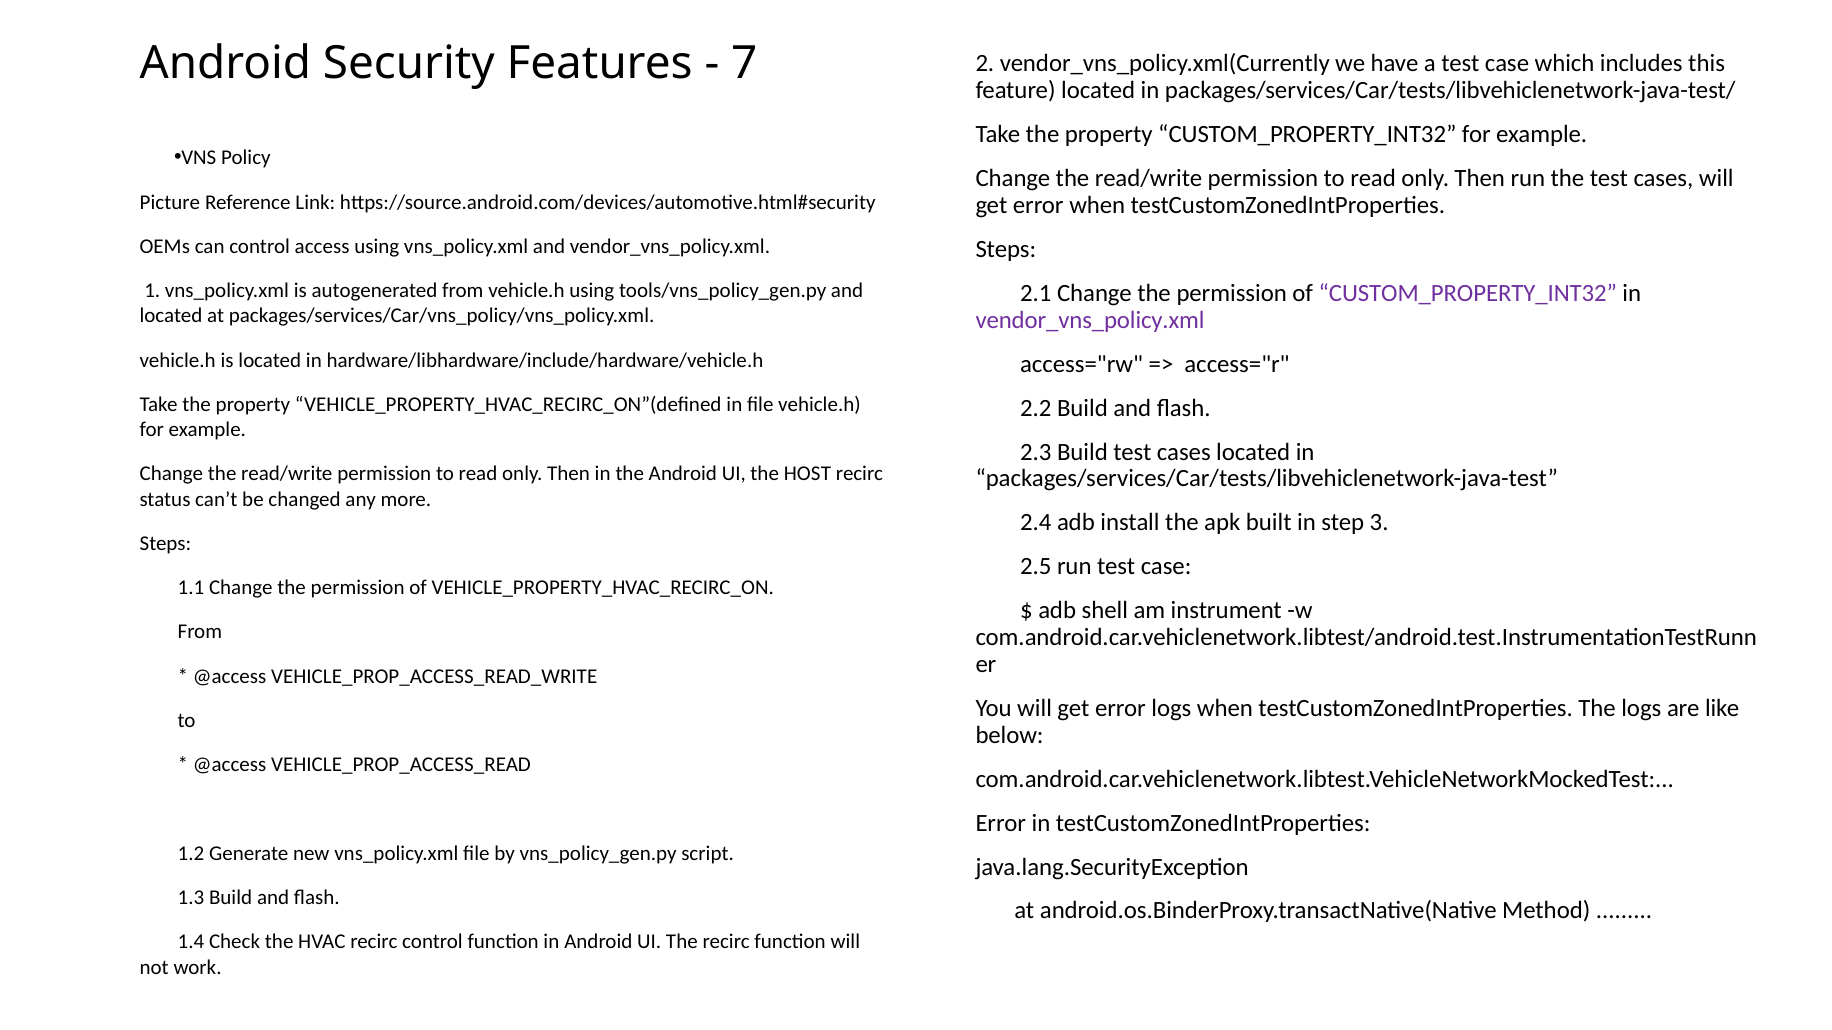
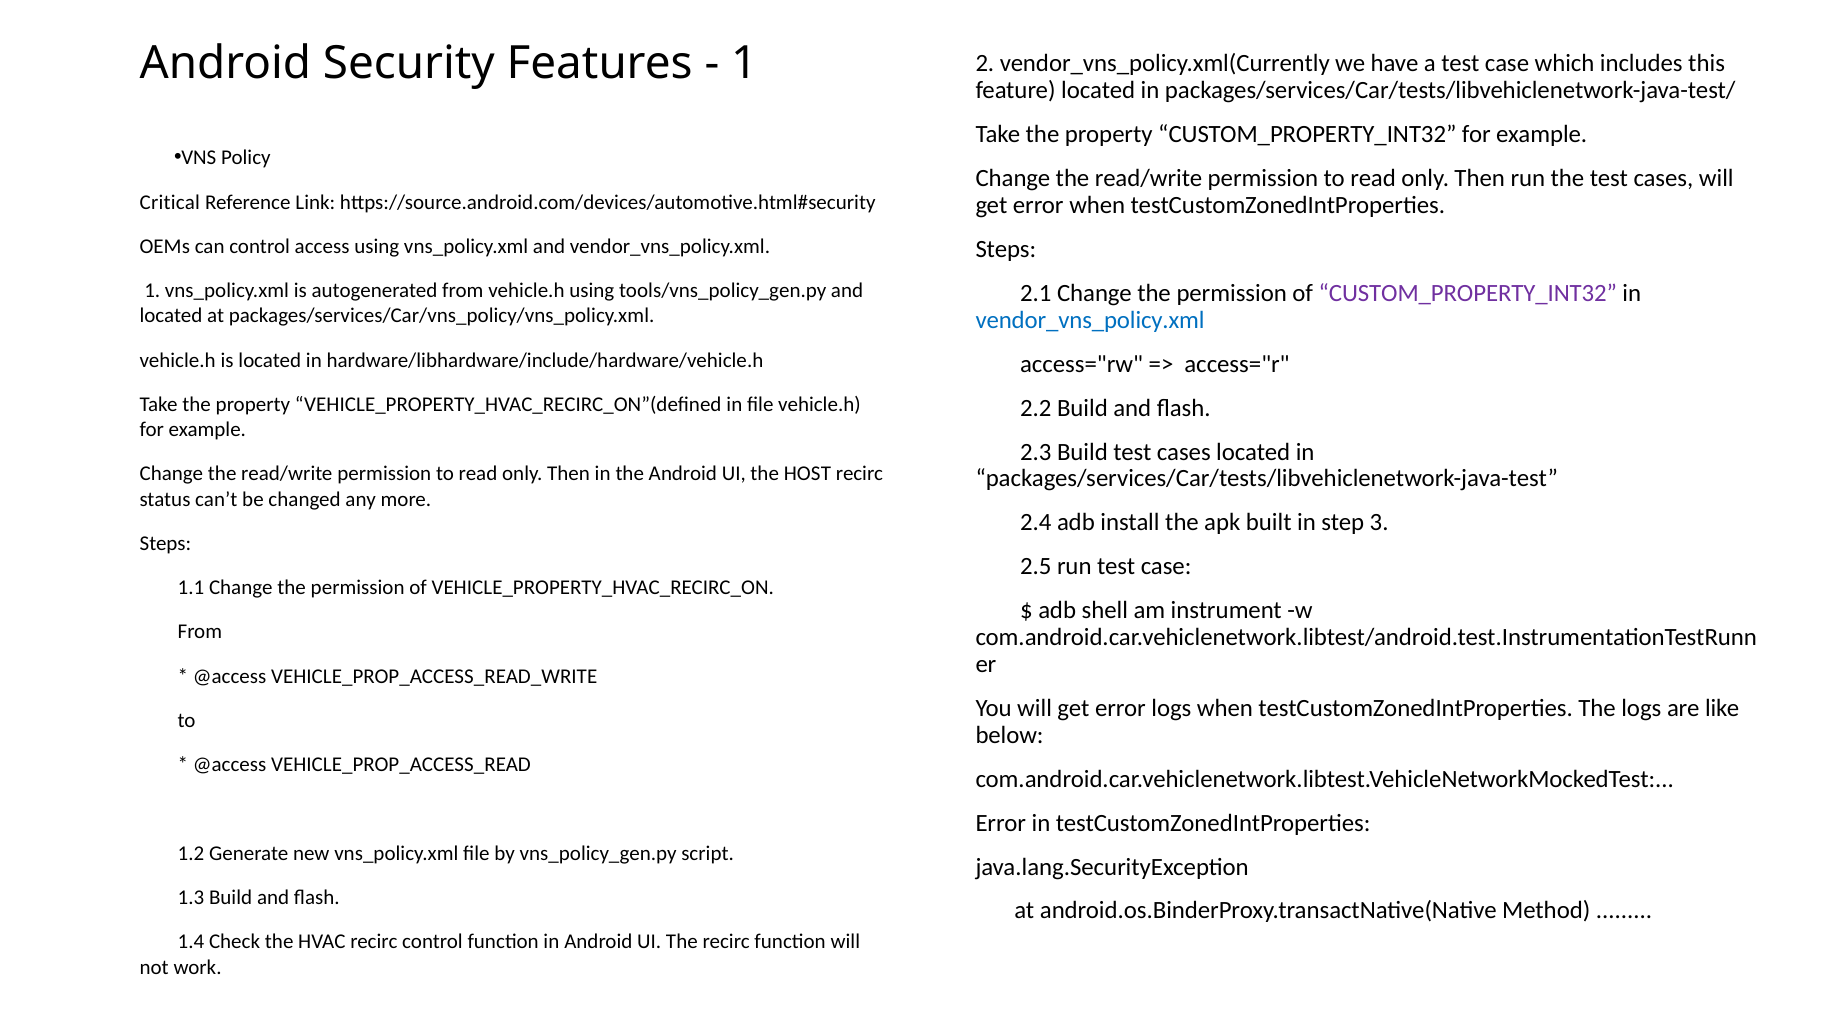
7: 7 -> 1 (744, 64)
Picture: Picture -> Critical (170, 202)
vendor_vns_policy.xml colour: purple -> blue (1090, 320)
